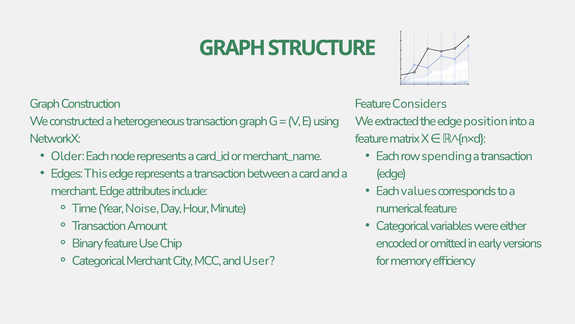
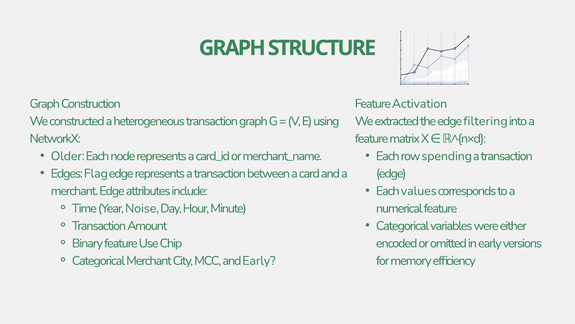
Considers: Considers -> Activation (420, 103)
position: position -> filtering (485, 121)
This: This -> Flag (96, 173)
and User: User -> Early (259, 260)
